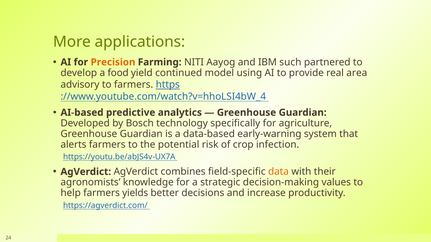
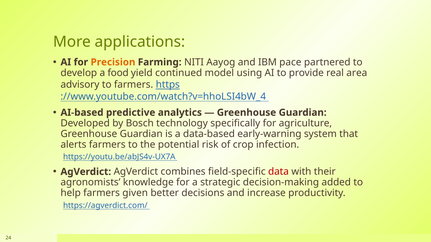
such: such -> pace (290, 62)
data colour: orange -> red (278, 172)
values: values -> added (336, 183)
yields: yields -> given (135, 193)
